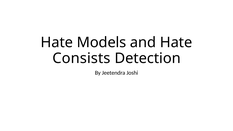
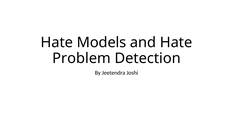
Consists: Consists -> Problem (82, 58)
